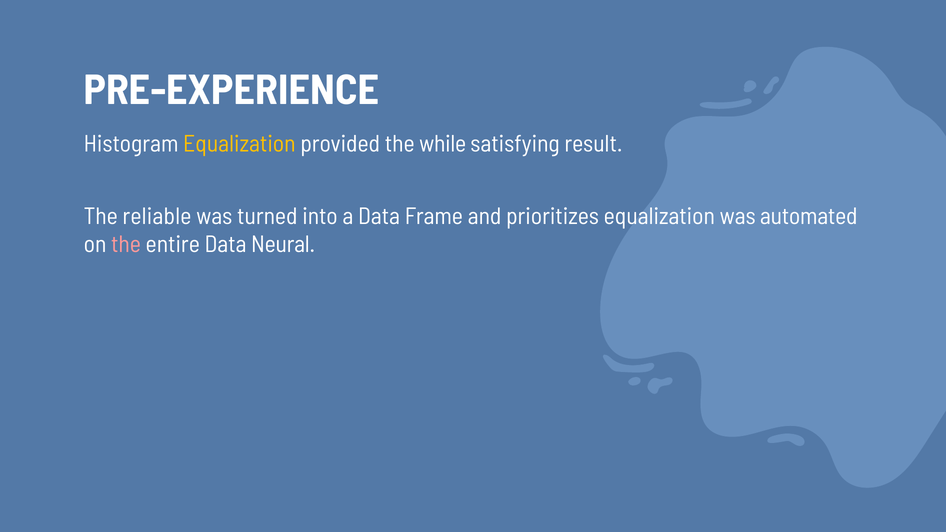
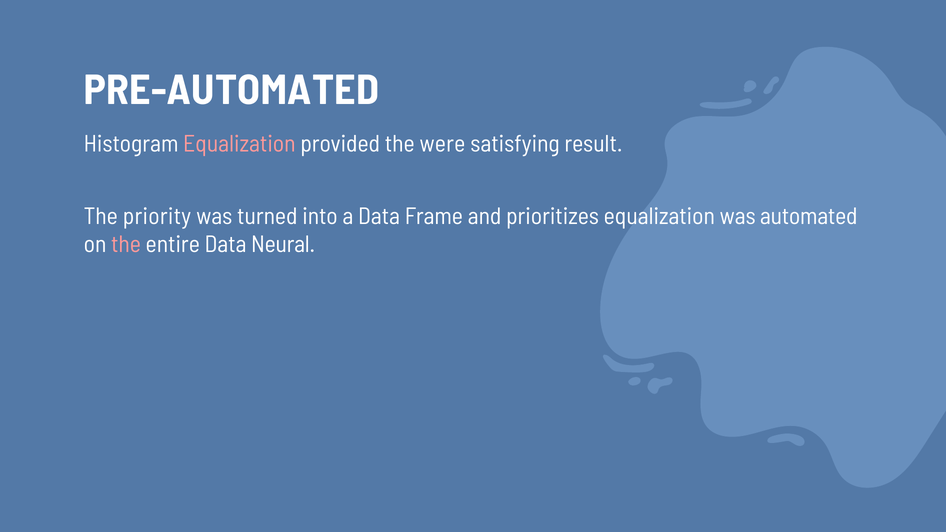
PRE-EXPERIENCE: PRE-EXPERIENCE -> PRE-AUTOMATED (231, 90)
Equalization colour: yellow -> pink (239, 144)
while: while -> were (442, 144)
reliable: reliable -> priority (157, 216)
